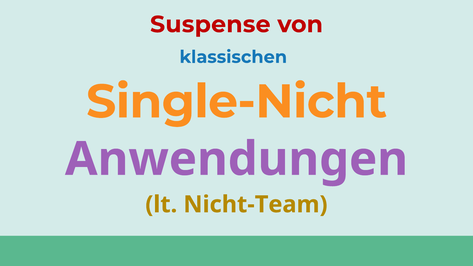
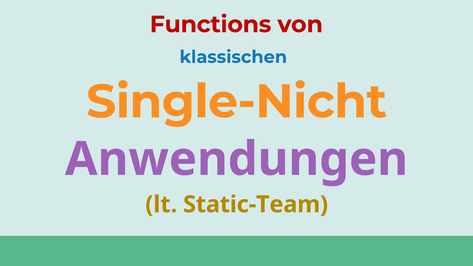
Suspense: Suspense -> Functions (211, 24)
Nicht-Team: Nicht-Team -> Static-Team (256, 205)
